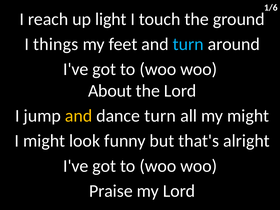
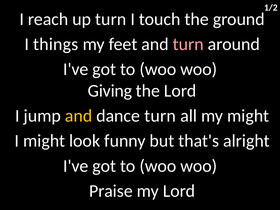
1/6: 1/6 -> 1/2 (271, 8)
up light: light -> turn (111, 19)
turn colour: light blue -> pink (188, 44)
About: About -> Giving (110, 91)
